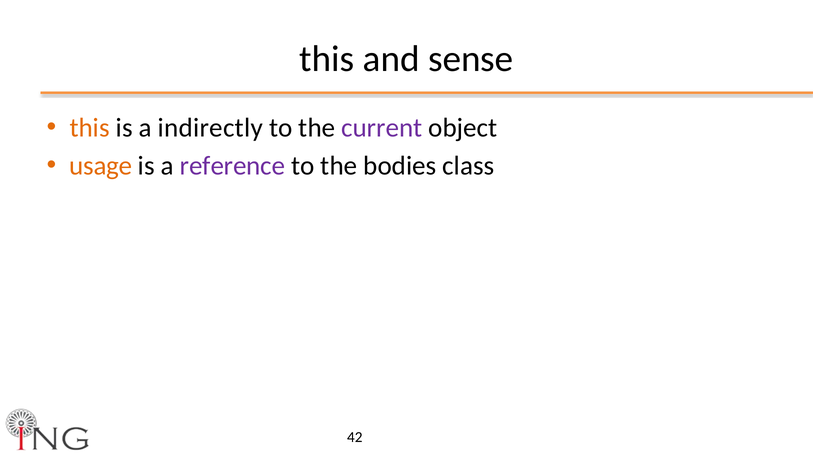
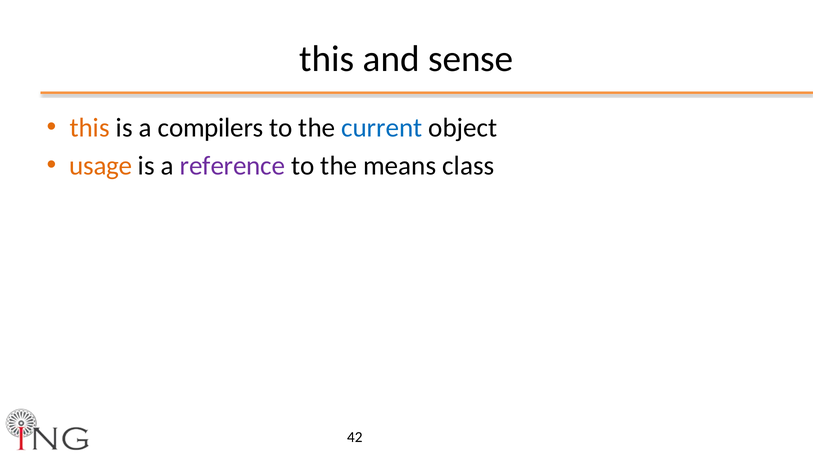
indirectly: indirectly -> compilers (211, 128)
current colour: purple -> blue (382, 128)
bodies: bodies -> means (400, 166)
